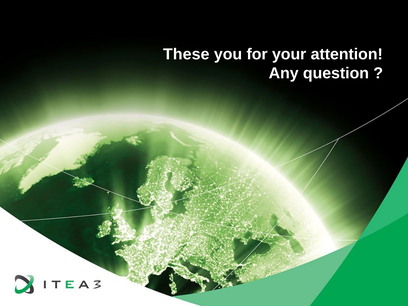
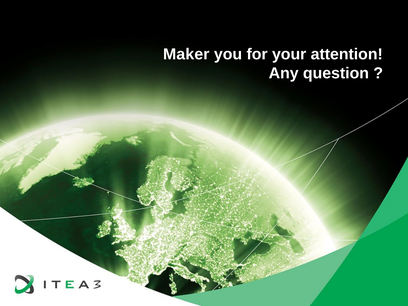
These: These -> Maker (186, 54)
